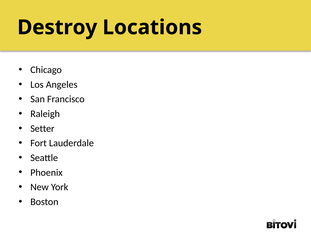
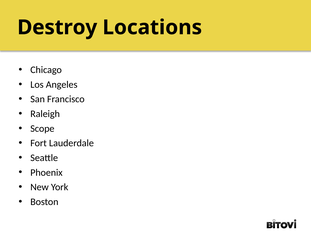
Setter: Setter -> Scope (42, 129)
